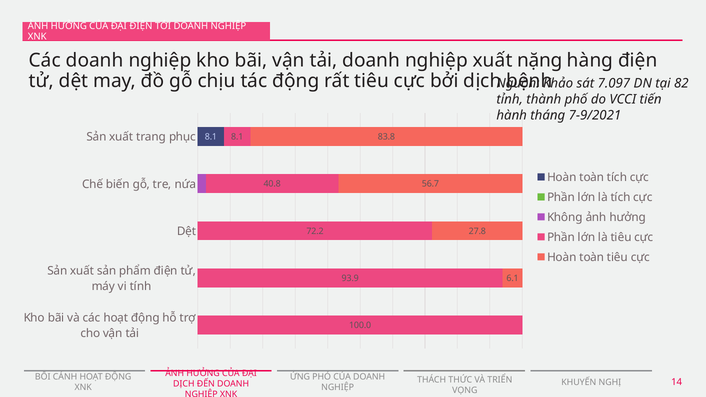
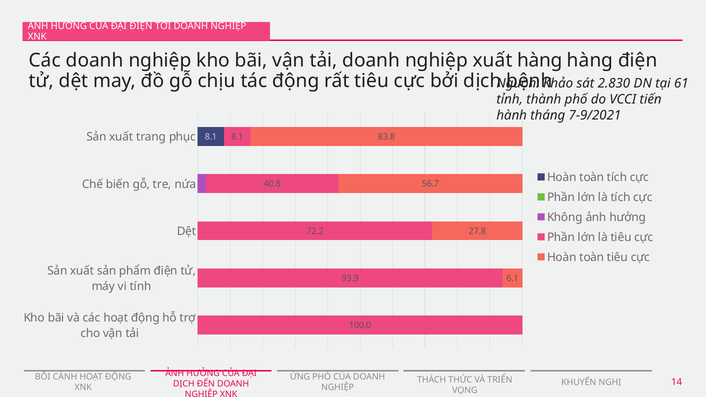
xuất nặng: nặng -> hàng (540, 61)
7.097: 7.097 -> 2.830 (614, 83)
82: 82 -> 61 (681, 83)
